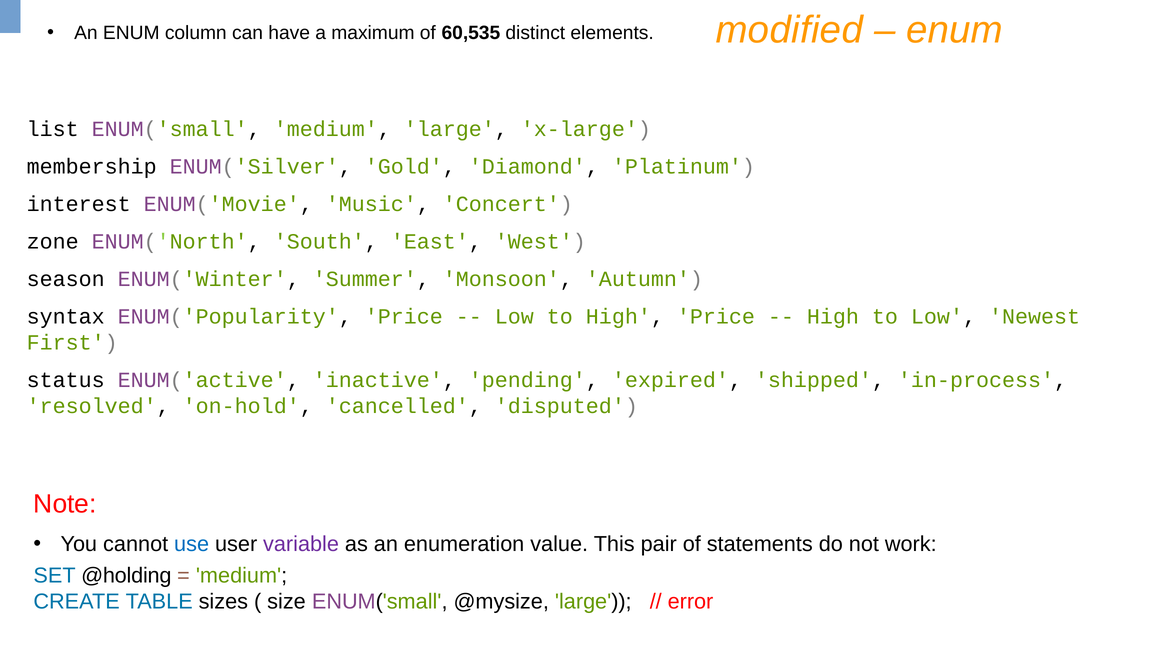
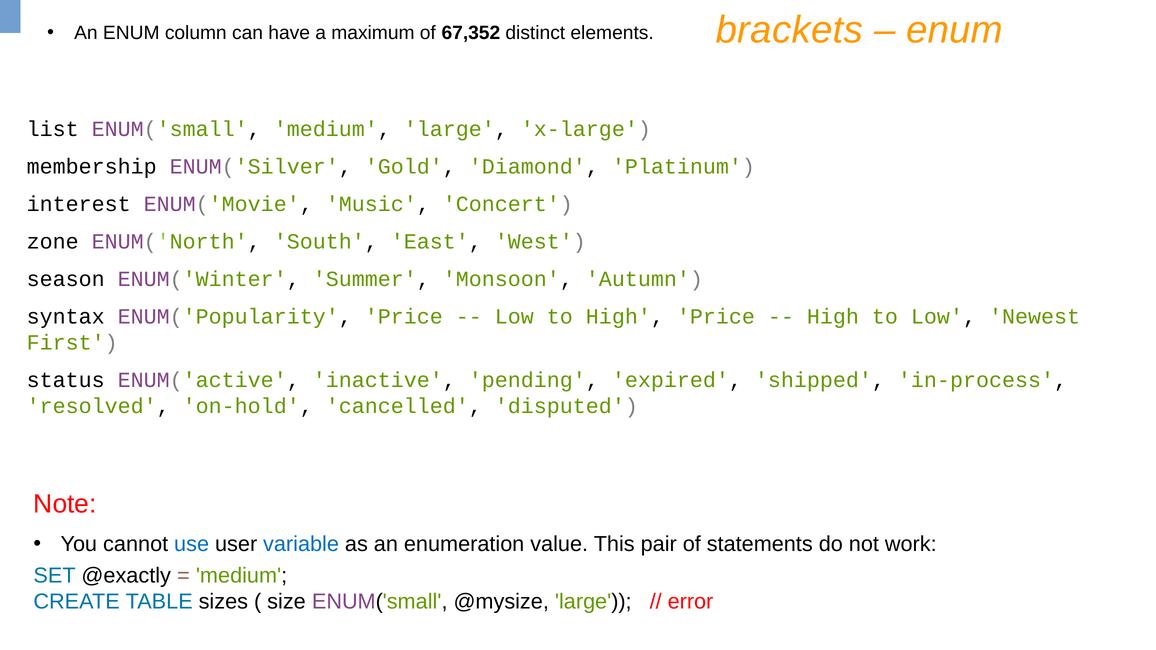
modified: modified -> brackets (789, 30)
60,535: 60,535 -> 67,352 (471, 33)
variable colour: purple -> blue (301, 544)
@holding: @holding -> @exactly (126, 576)
